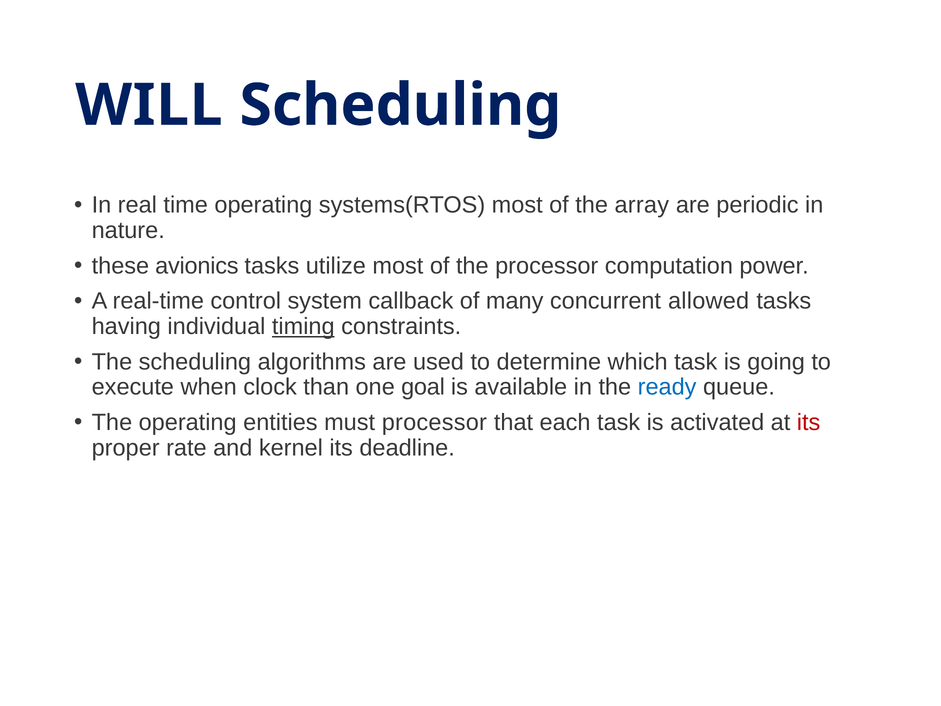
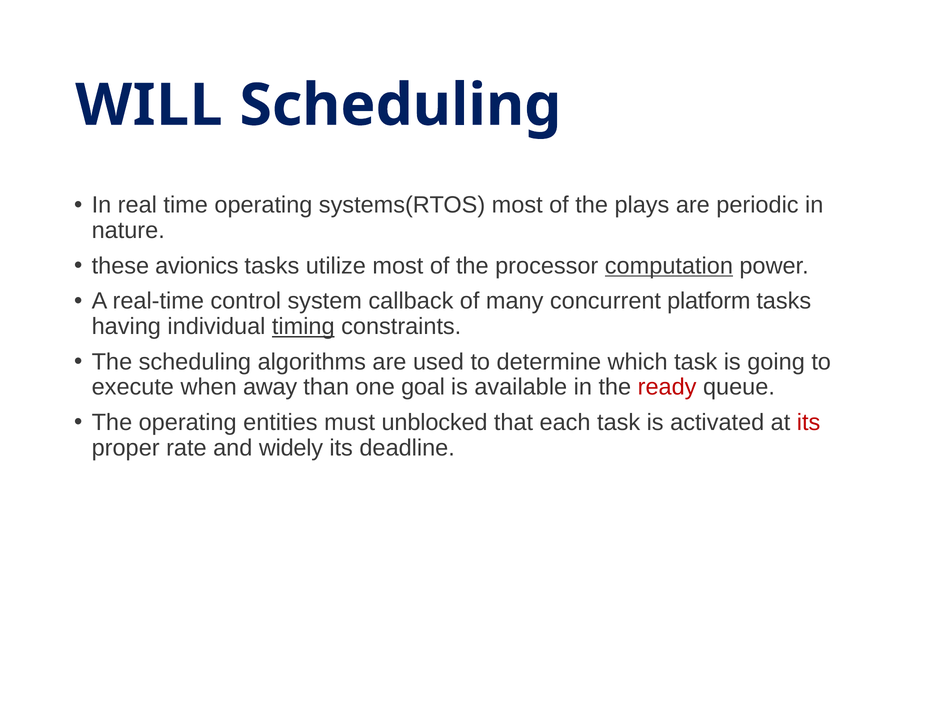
array: array -> plays (642, 205)
computation underline: none -> present (669, 266)
allowed: allowed -> platform (709, 301)
clock: clock -> away (270, 387)
ready colour: blue -> red (667, 387)
must processor: processor -> unblocked (435, 422)
kernel: kernel -> widely (291, 448)
